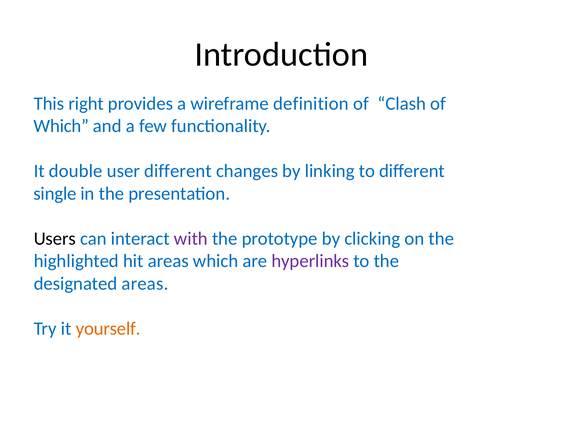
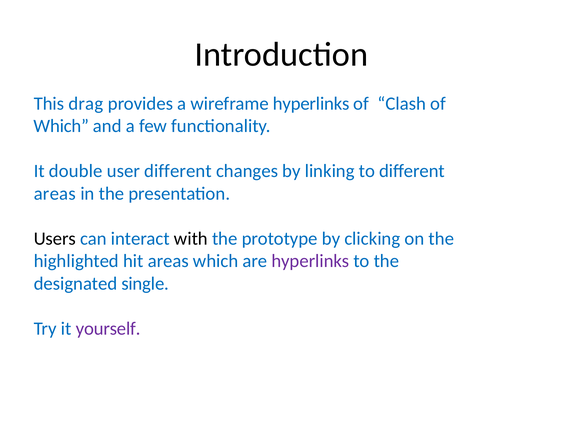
right: right -> drag (86, 104)
wireframe definition: definition -> hyperlinks (311, 104)
single: single -> areas (55, 194)
with colour: purple -> black (191, 239)
designated areas: areas -> single (145, 284)
yourself colour: orange -> purple (108, 329)
